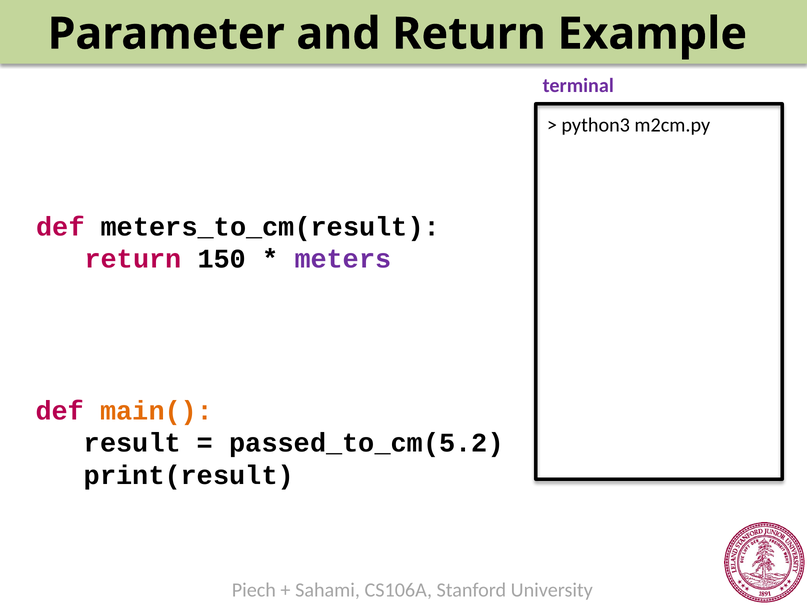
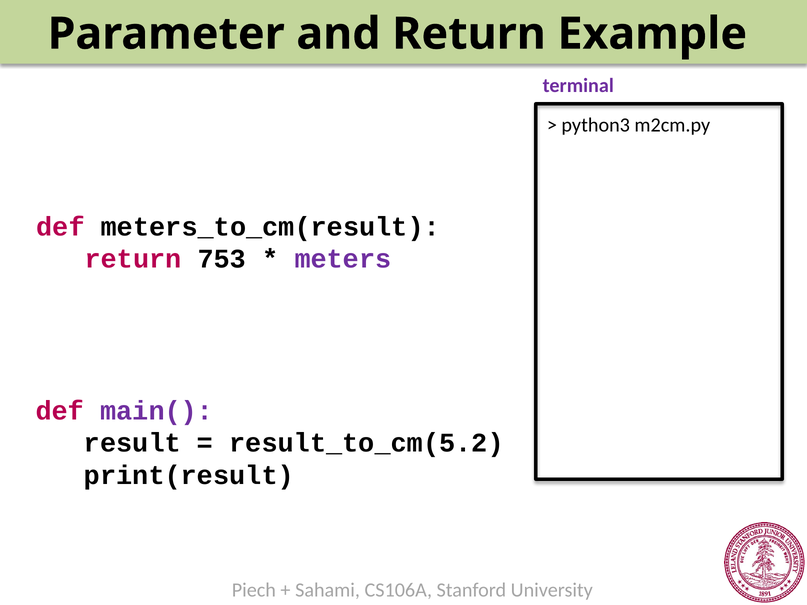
150: 150 -> 753 (222, 259)
main( colour: orange -> purple (157, 411)
passed_to_cm(5.2: passed_to_cm(5.2 -> result_to_cm(5.2 (367, 443)
